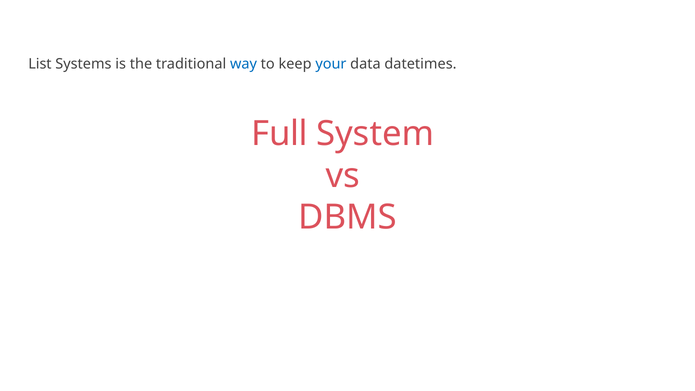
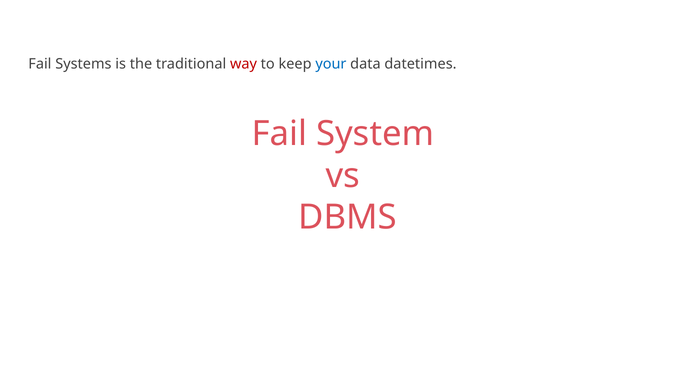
List: List -> Fail (40, 64)
way colour: blue -> red (244, 64)
Full: Full -> Fail (279, 134)
